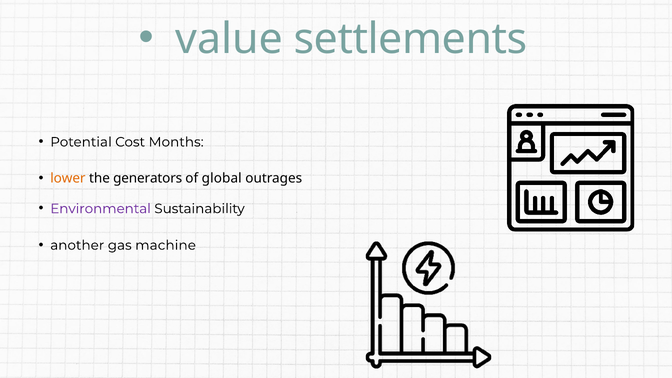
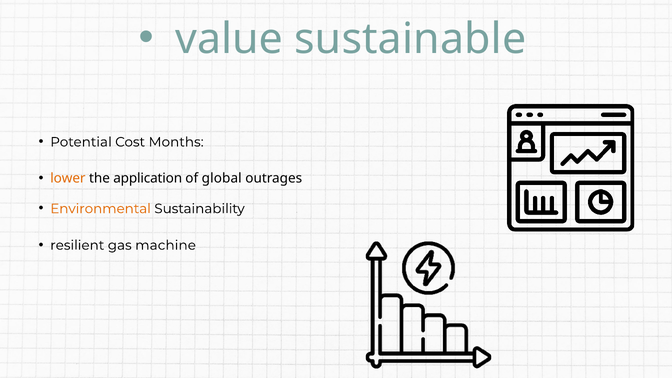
settlements: settlements -> sustainable (410, 39)
generators: generators -> application (148, 178)
Environmental colour: purple -> orange (101, 209)
another: another -> resilient (77, 245)
